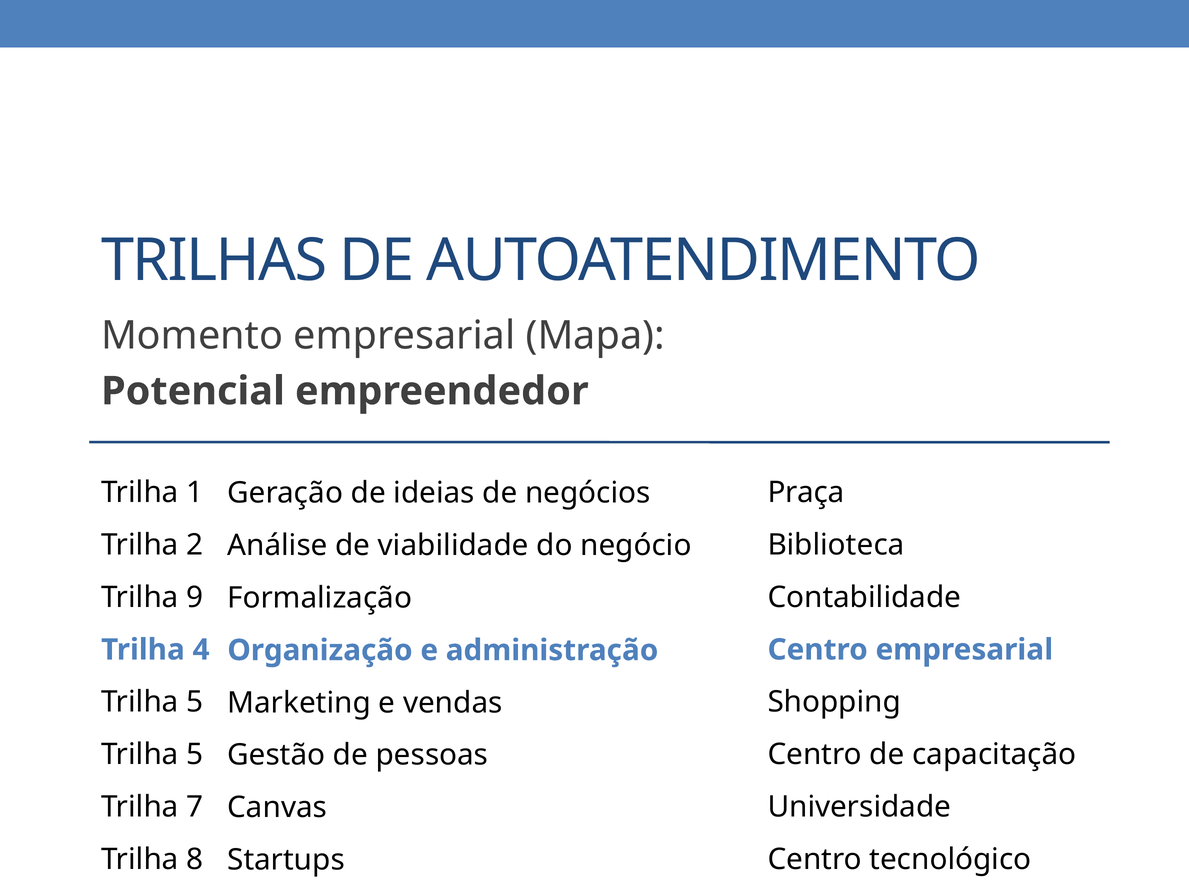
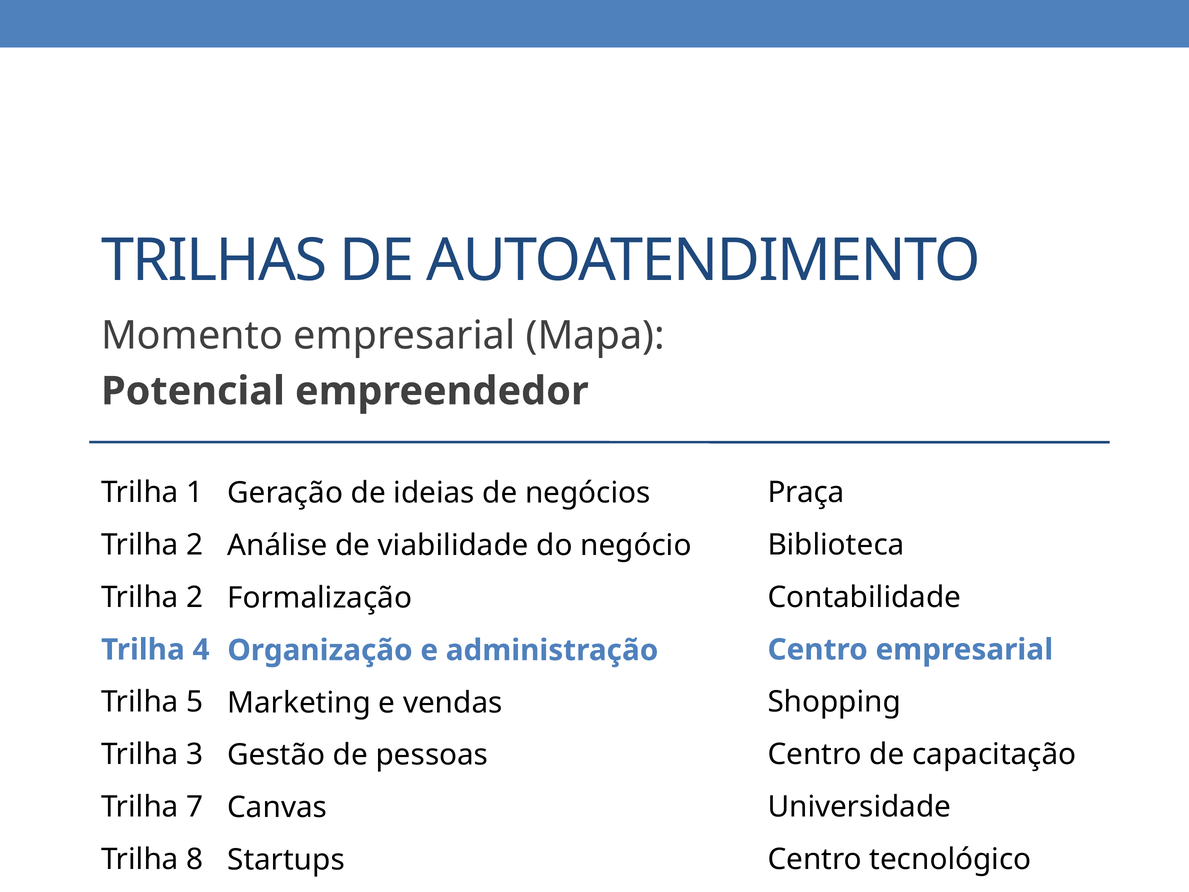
9: 9 -> 2 (195, 597)
5: 5 -> 3 (195, 754)
